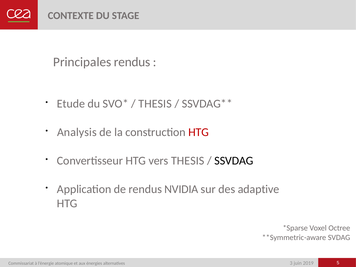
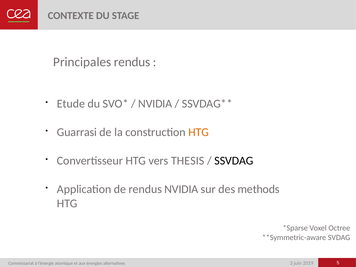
THESIS: THESIS -> NVIDIA (155, 104)
Analysis: Analysis -> Guarrasi (77, 132)
HTG colour: red -> orange (199, 132)
adaptive: adaptive -> methods (259, 189)
